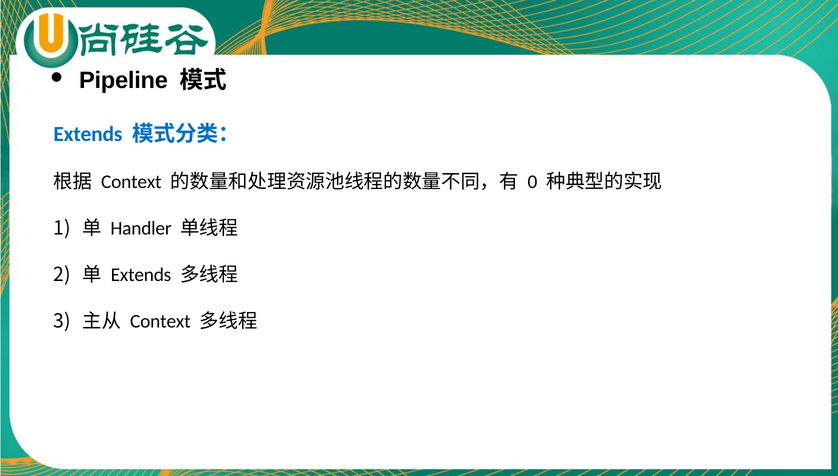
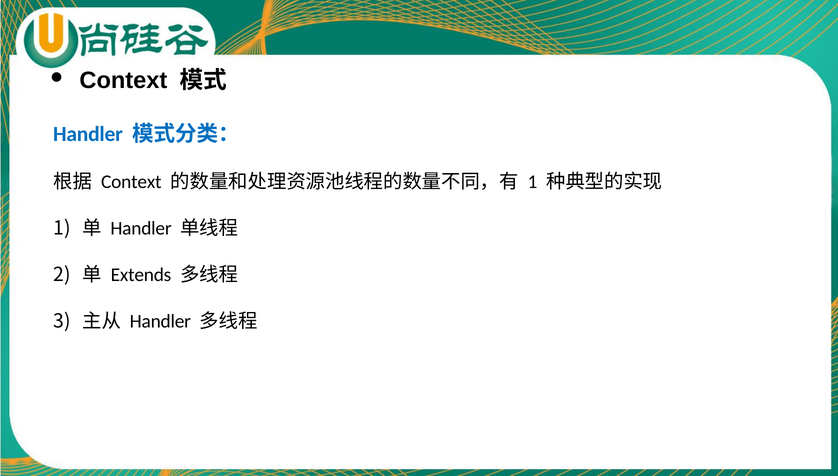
Pipeline: Pipeline -> Context (123, 80)
Extends: Extends -> Handler (88, 134)
0: 0 -> 1 (532, 182)
Context: Context -> Handler (160, 321)
